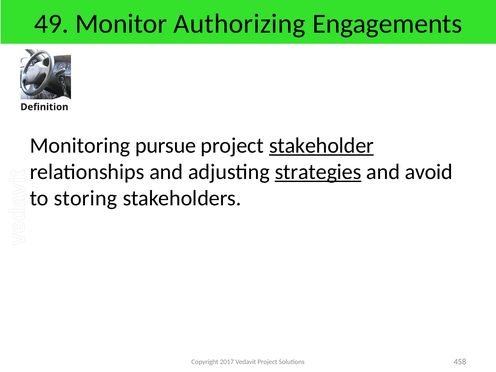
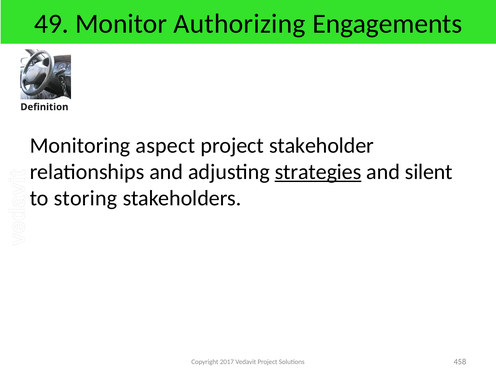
pursue: pursue -> aspect (165, 145)
stakeholder underline: present -> none (321, 145)
avoid: avoid -> silent (429, 172)
